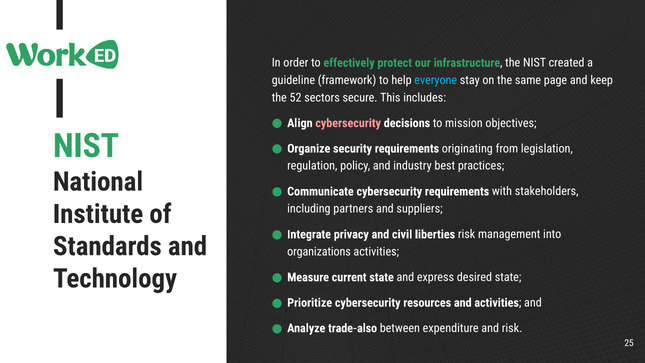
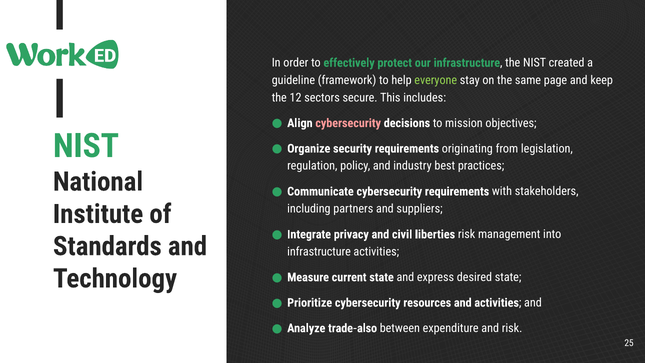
everyone colour: light blue -> light green (436, 80)
52: 52 -> 12 (296, 98)
organizations: organizations -> infrastructure (319, 252)
